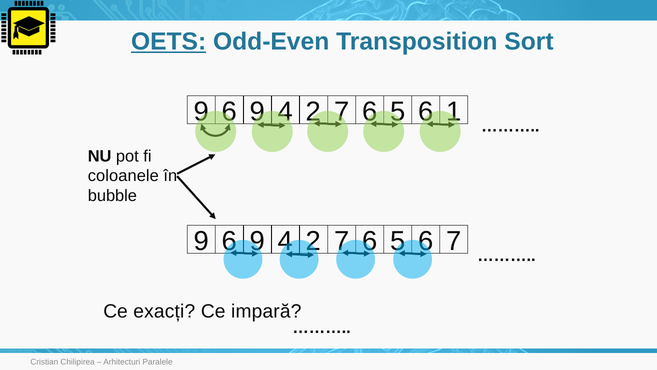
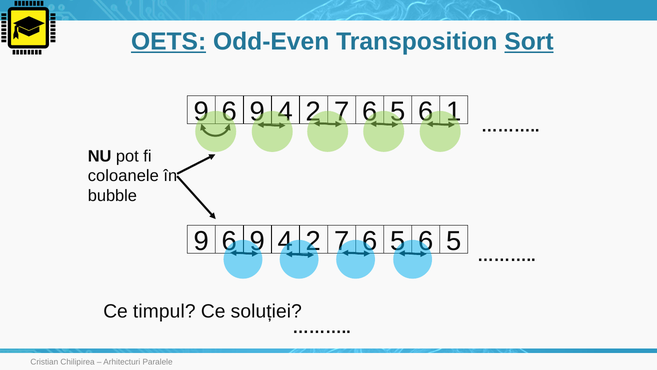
Sort underline: none -> present (529, 42)
7: 7 -> 5 (454, 241)
exacți: exacți -> timpul (164, 311)
impară: impară -> soluției (266, 311)
